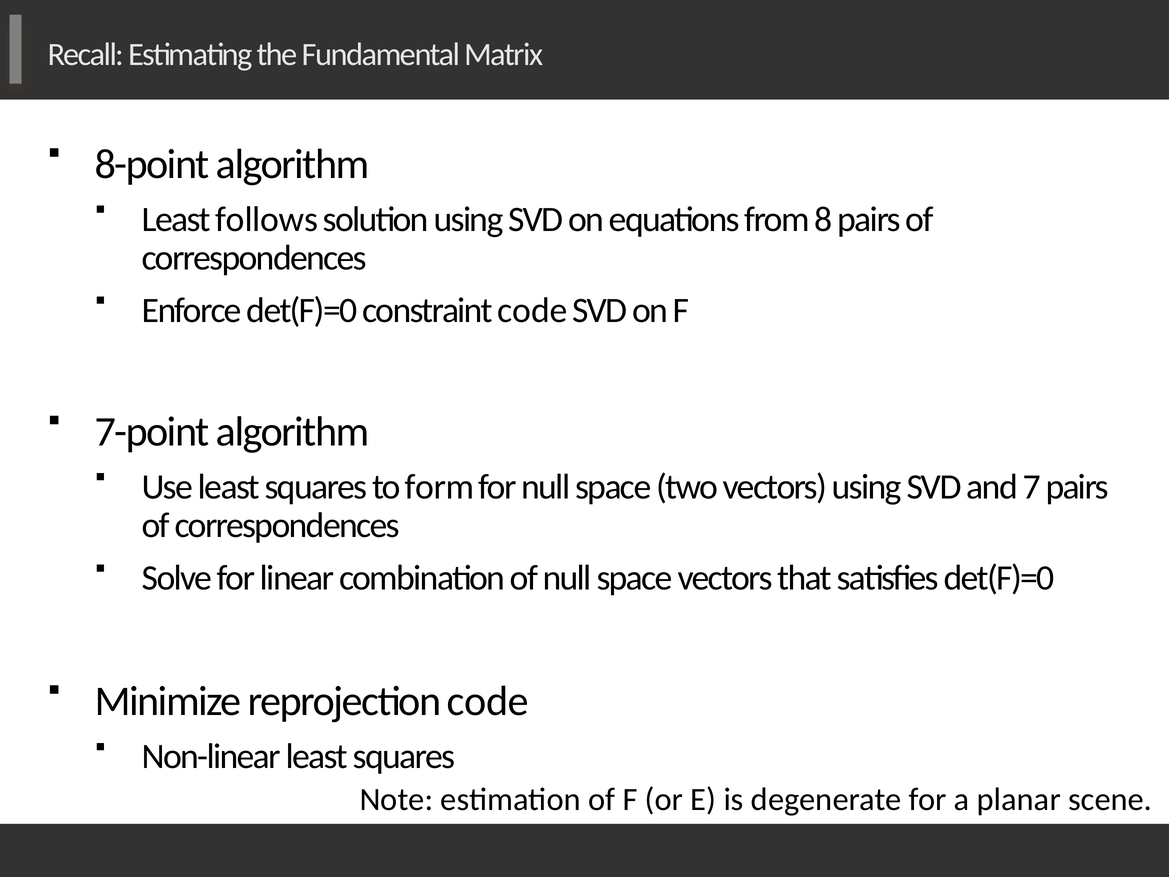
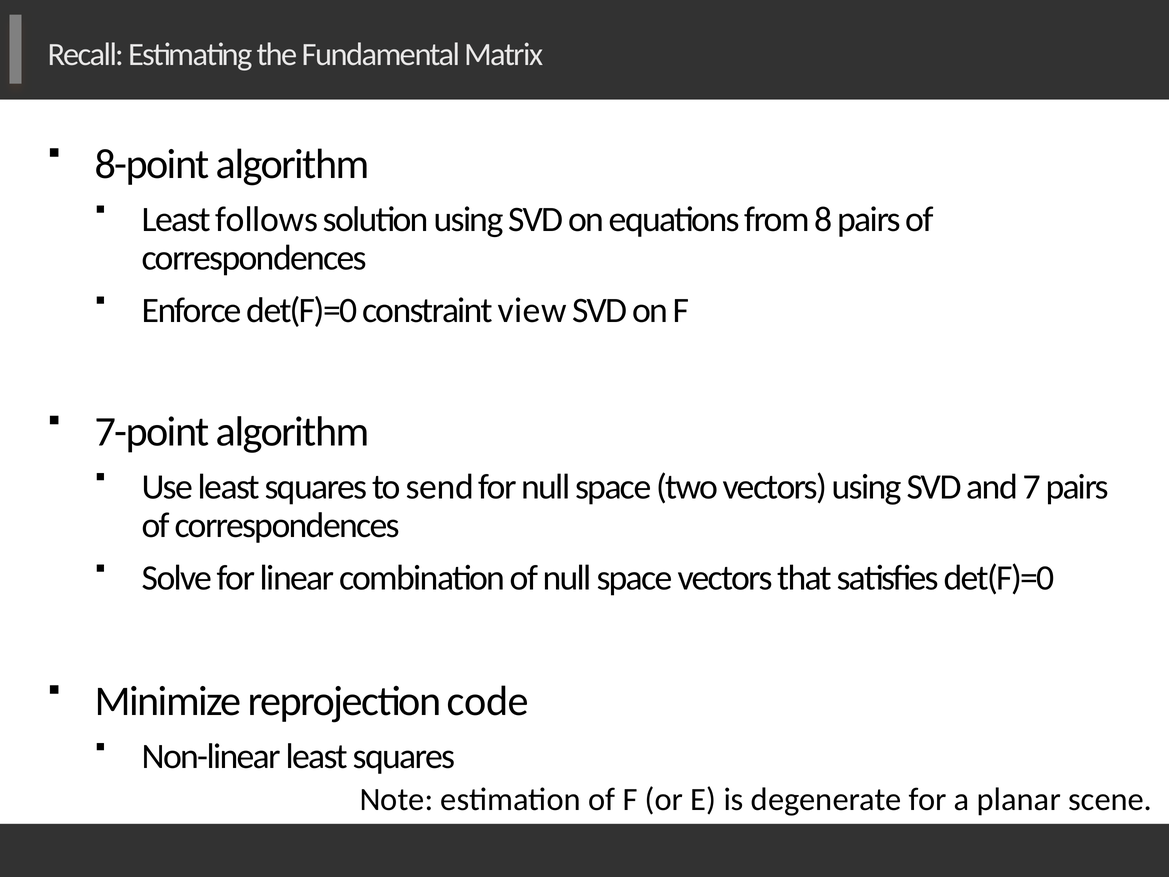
constraint code: code -> view (532, 310)
form: form -> send (440, 487)
